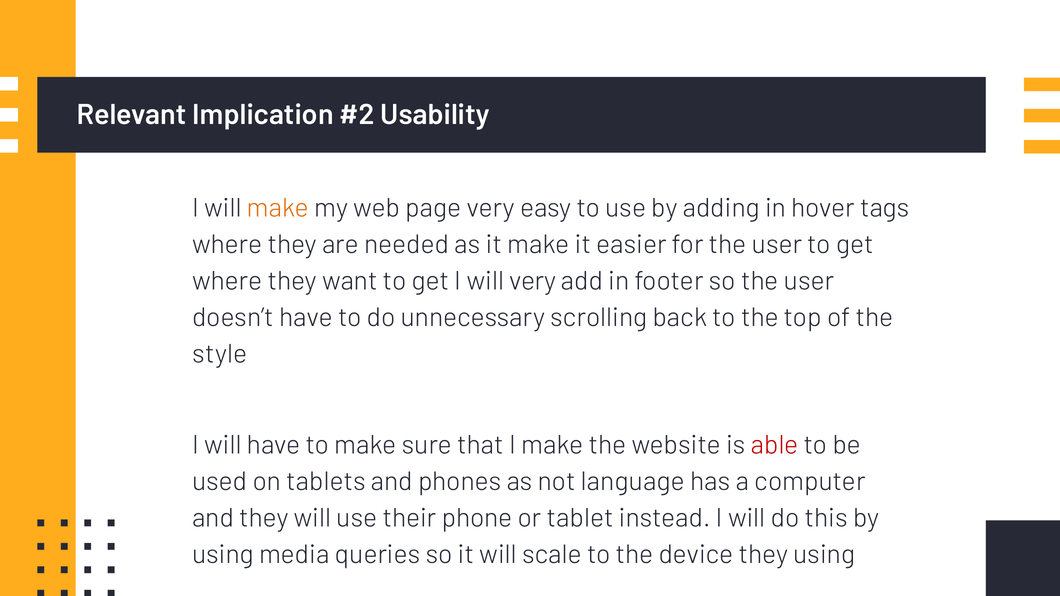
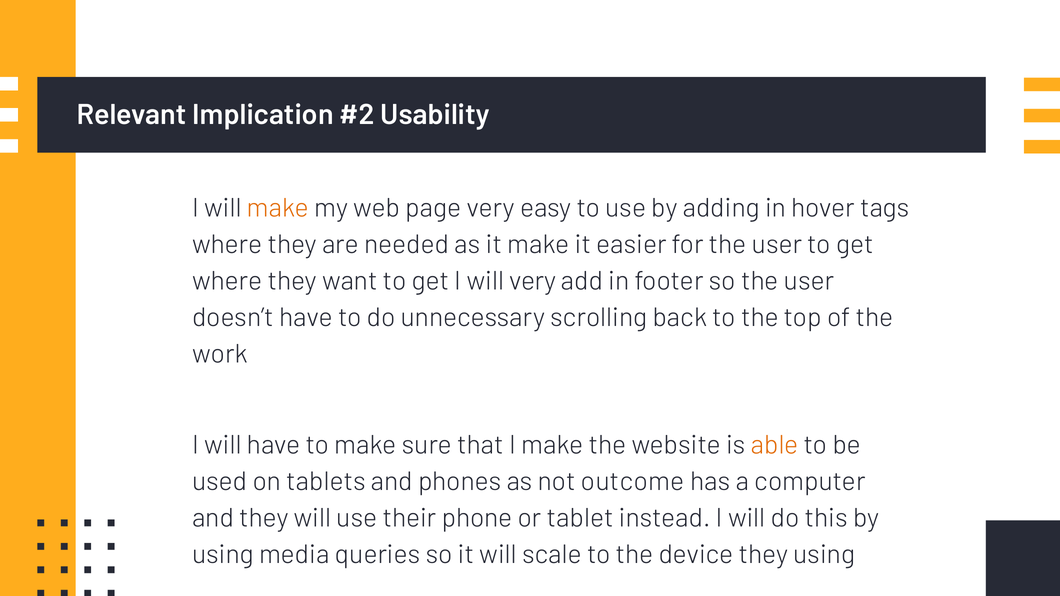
style: style -> work (220, 354)
able colour: red -> orange (775, 445)
language: language -> outcome (633, 482)
